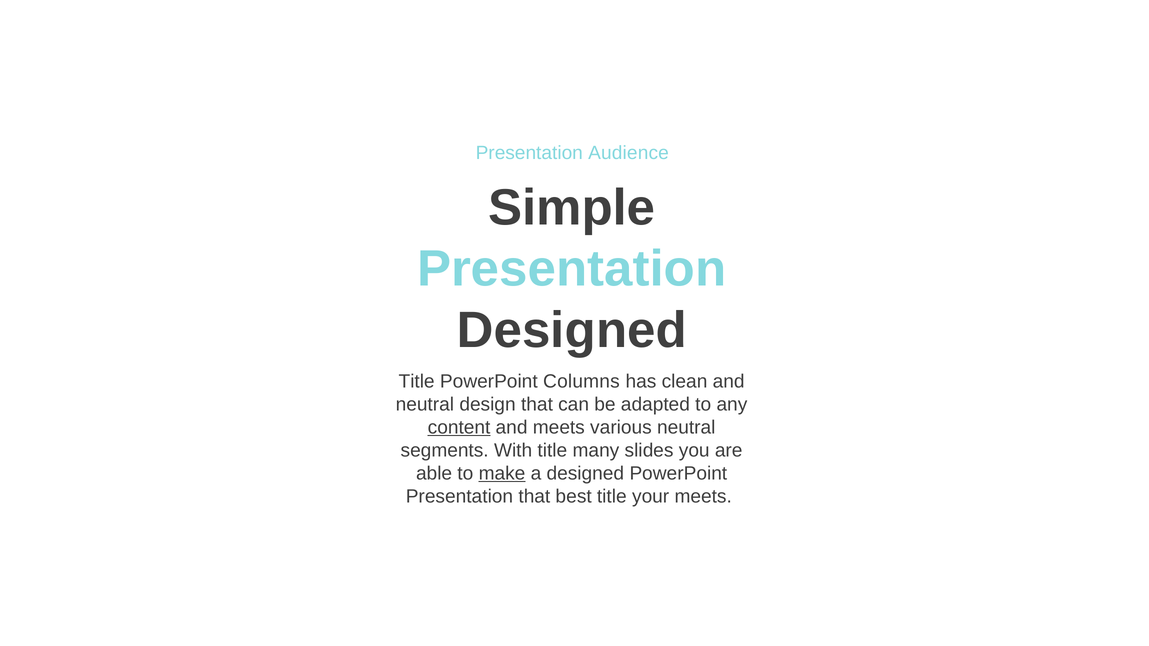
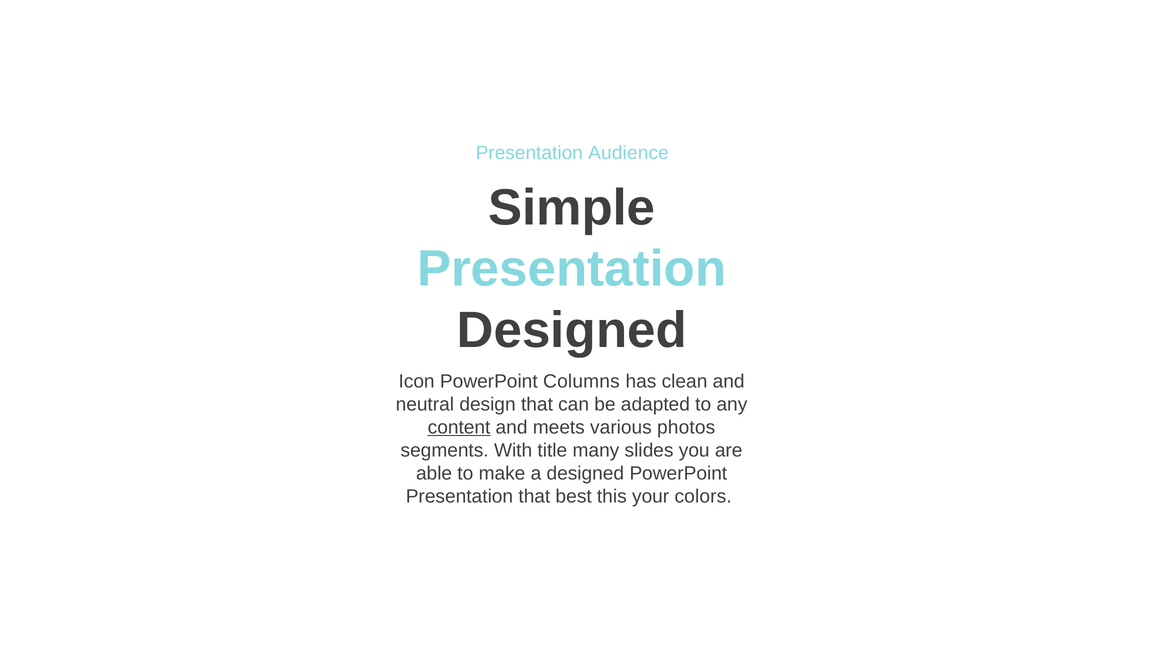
Title: Title -> Icon (417, 382)
various neutral: neutral -> photos (686, 428)
make underline: present -> none (502, 474)
best title: title -> this (612, 496)
your meets: meets -> colors (703, 496)
